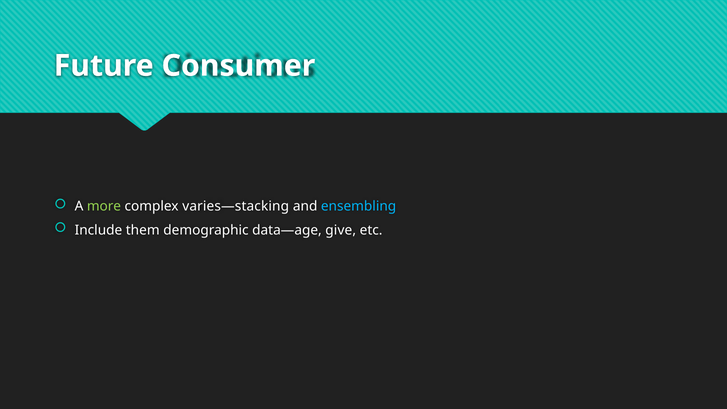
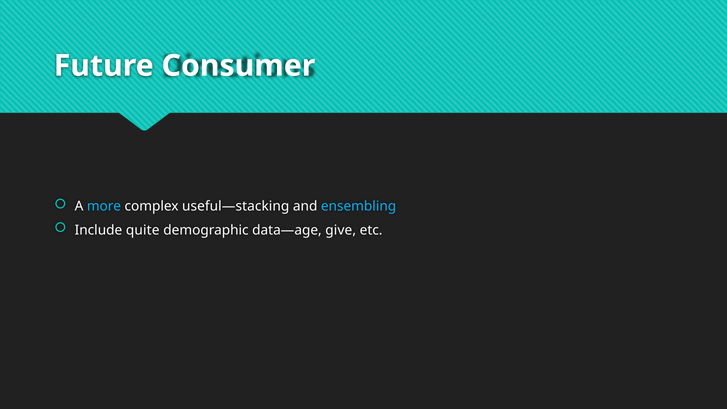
more colour: light green -> light blue (104, 206)
varies—stacking: varies—stacking -> useful—stacking (236, 206)
them: them -> quite (143, 230)
